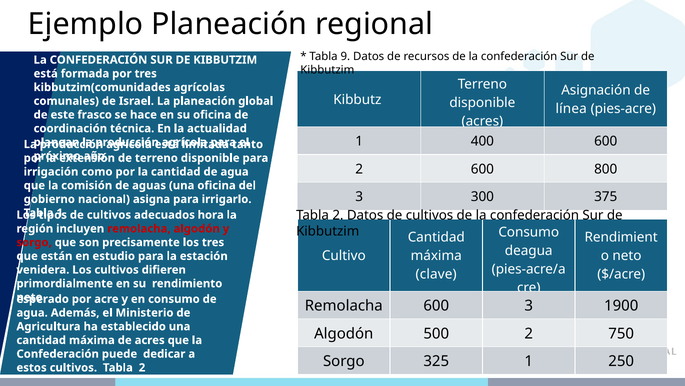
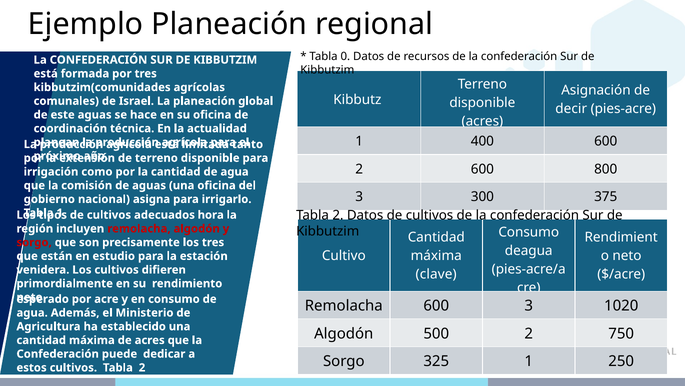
9: 9 -> 0 (345, 56)
línea: línea -> decir (571, 109)
este frasco: frasco -> aguas (95, 115)
1900: 1900 -> 1020 (621, 305)
